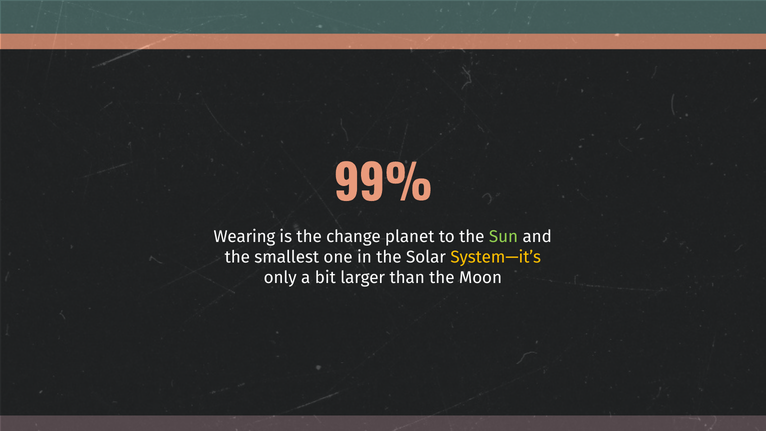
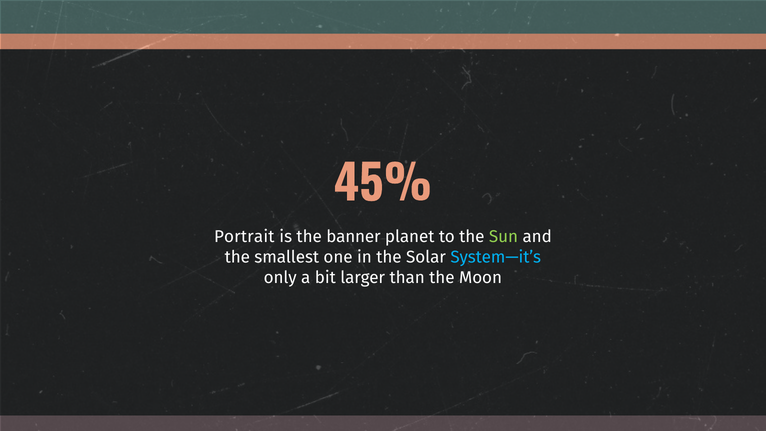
99%: 99% -> 45% (383, 185)
Wearing: Wearing -> Portrait (244, 237)
change: change -> banner (353, 237)
System—it’s colour: yellow -> light blue (496, 257)
